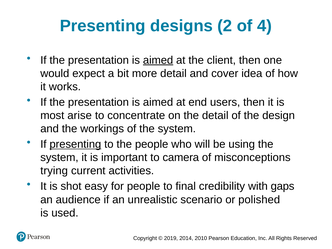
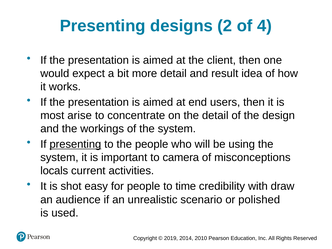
aimed underline: present -> none (158, 60)
cover: cover -> result (225, 73)
trying: trying -> locals (54, 171)
final: final -> time (186, 186)
gaps: gaps -> draw (283, 186)
